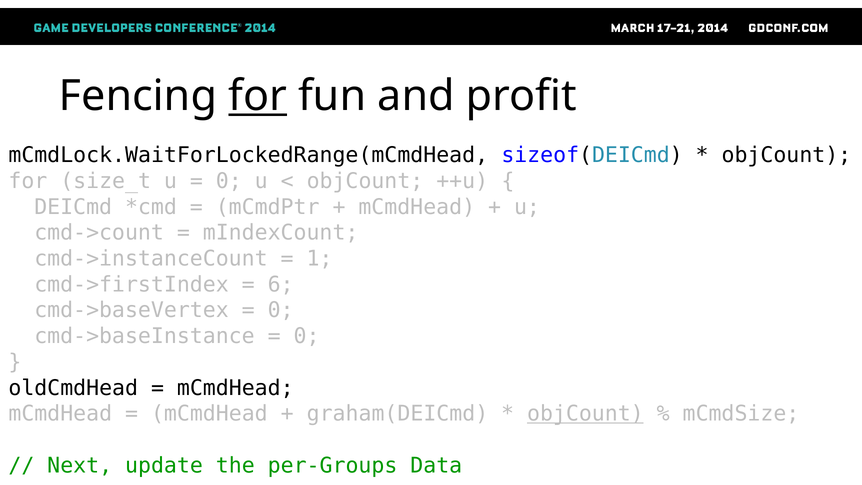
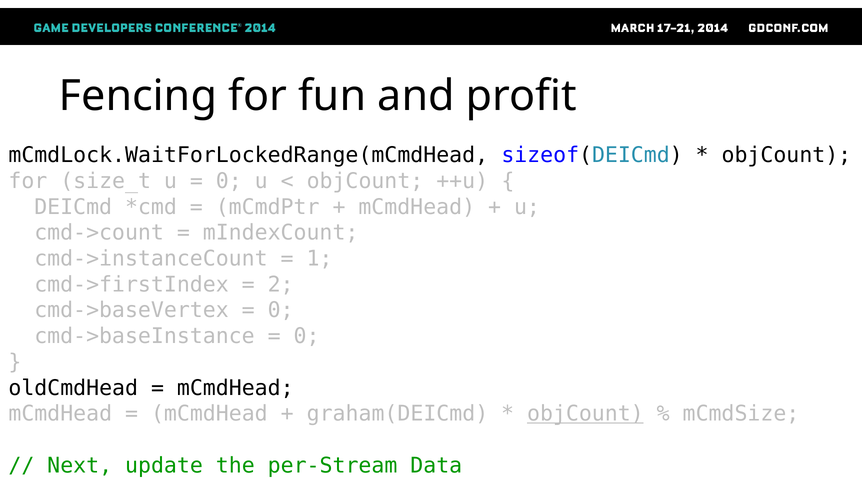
for underline: present -> none (258, 96)
6: 6 -> 2 (281, 284)
per-Groups: per-Groups -> per-Stream (333, 465)
